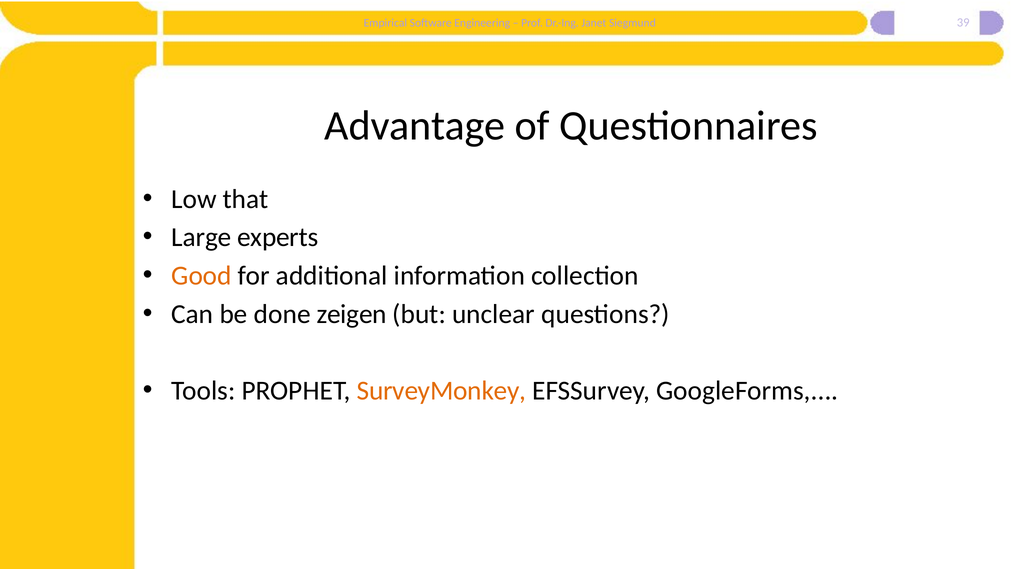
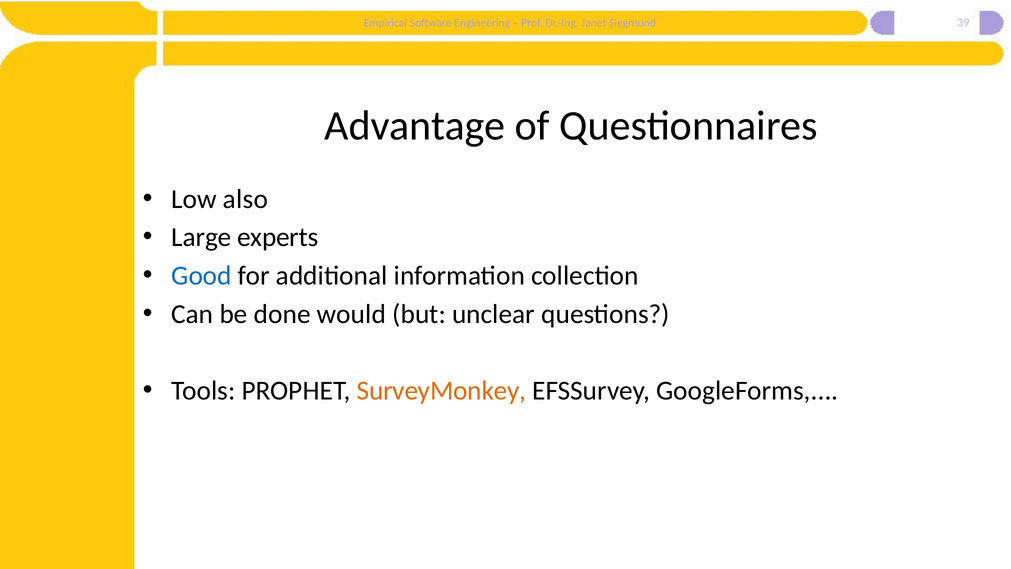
that: that -> also (245, 199)
Good colour: orange -> blue (202, 276)
zeigen: zeigen -> would (351, 314)
